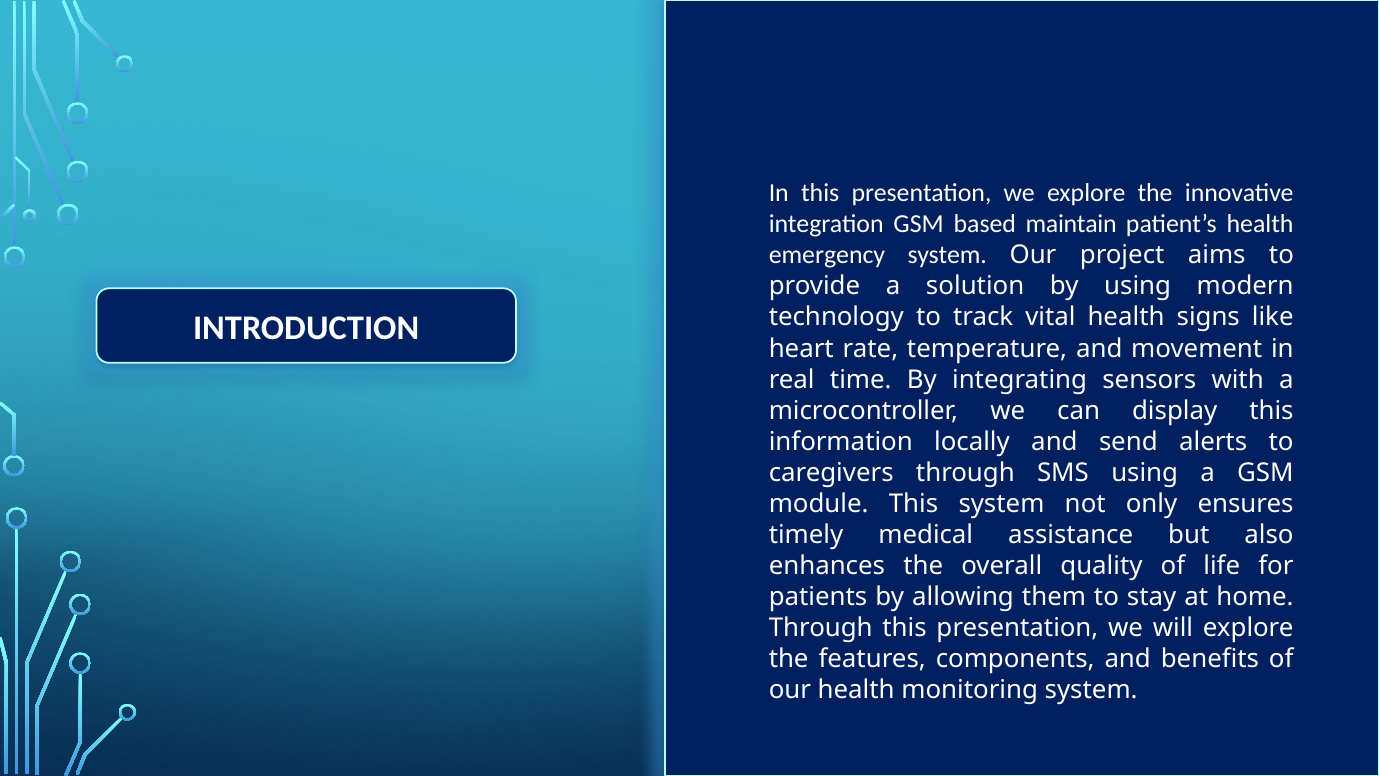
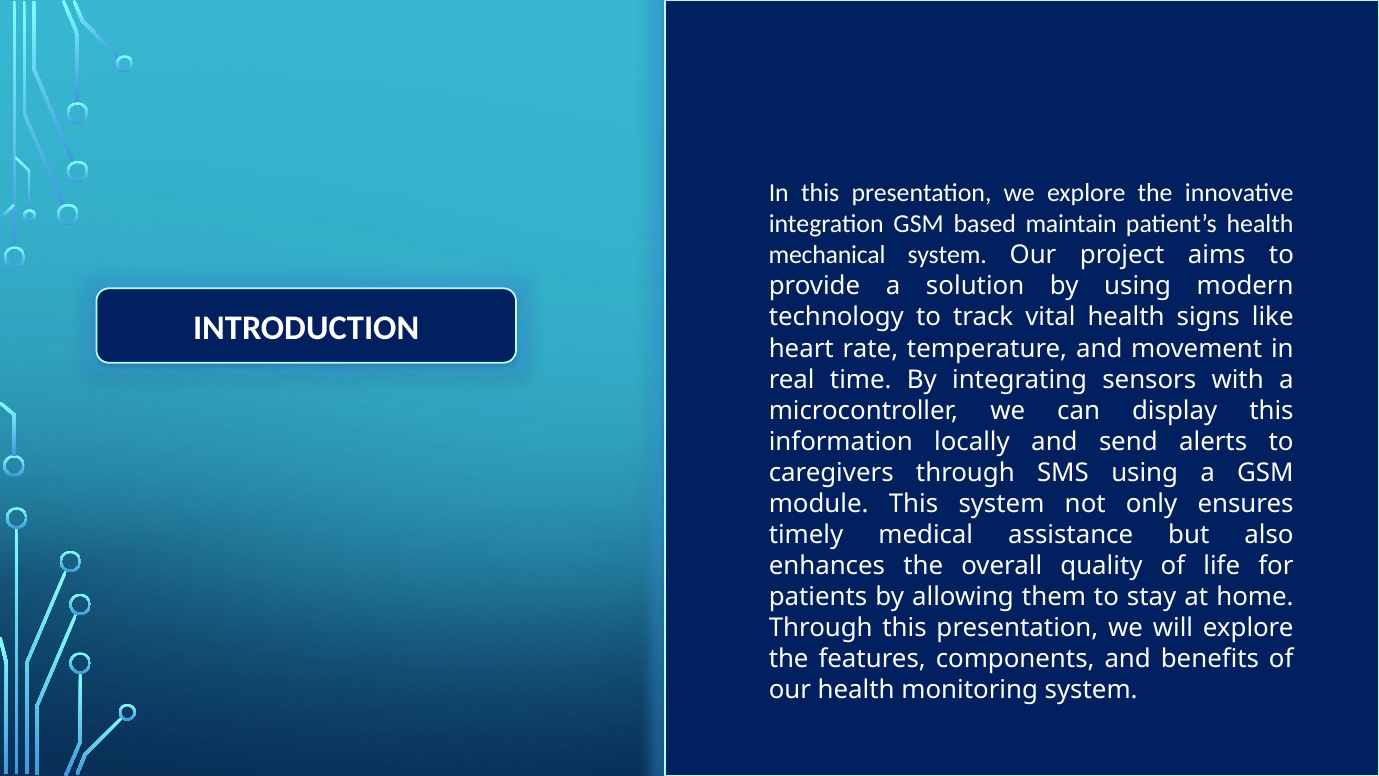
emergency: emergency -> mechanical (827, 255)
